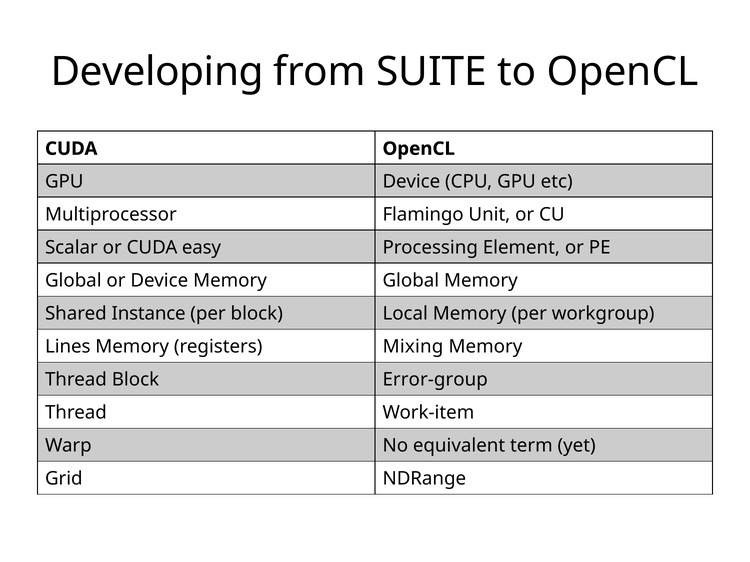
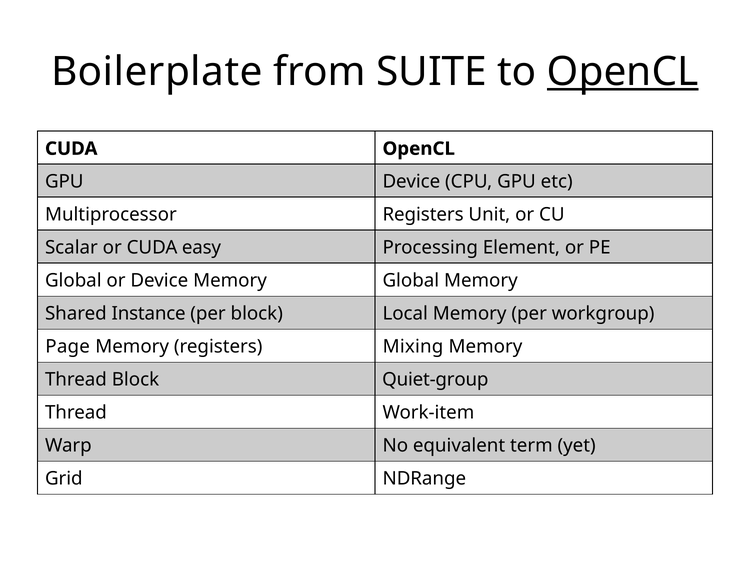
Developing: Developing -> Boilerplate (157, 72)
OpenCL underline: none -> present (623, 72)
Multiprocessor Flamingo: Flamingo -> Registers (423, 215)
Lines: Lines -> Page (68, 347)
Error-group: Error-group -> Quiet-group (435, 380)
